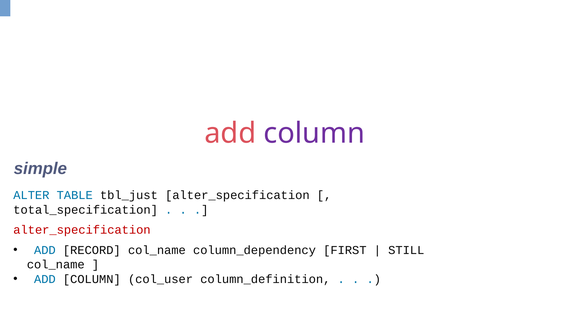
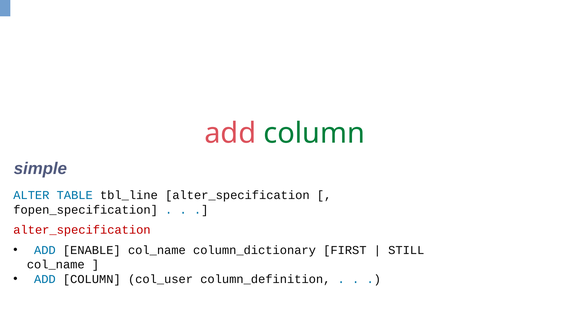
column colour: purple -> green (314, 133)
tbl_just: tbl_just -> tbl_line (129, 195)
total_specification: total_specification -> fopen_specification (86, 210)
RECORD: RECORD -> ENABLE (92, 250)
column_dependency: column_dependency -> column_dictionary (254, 250)
